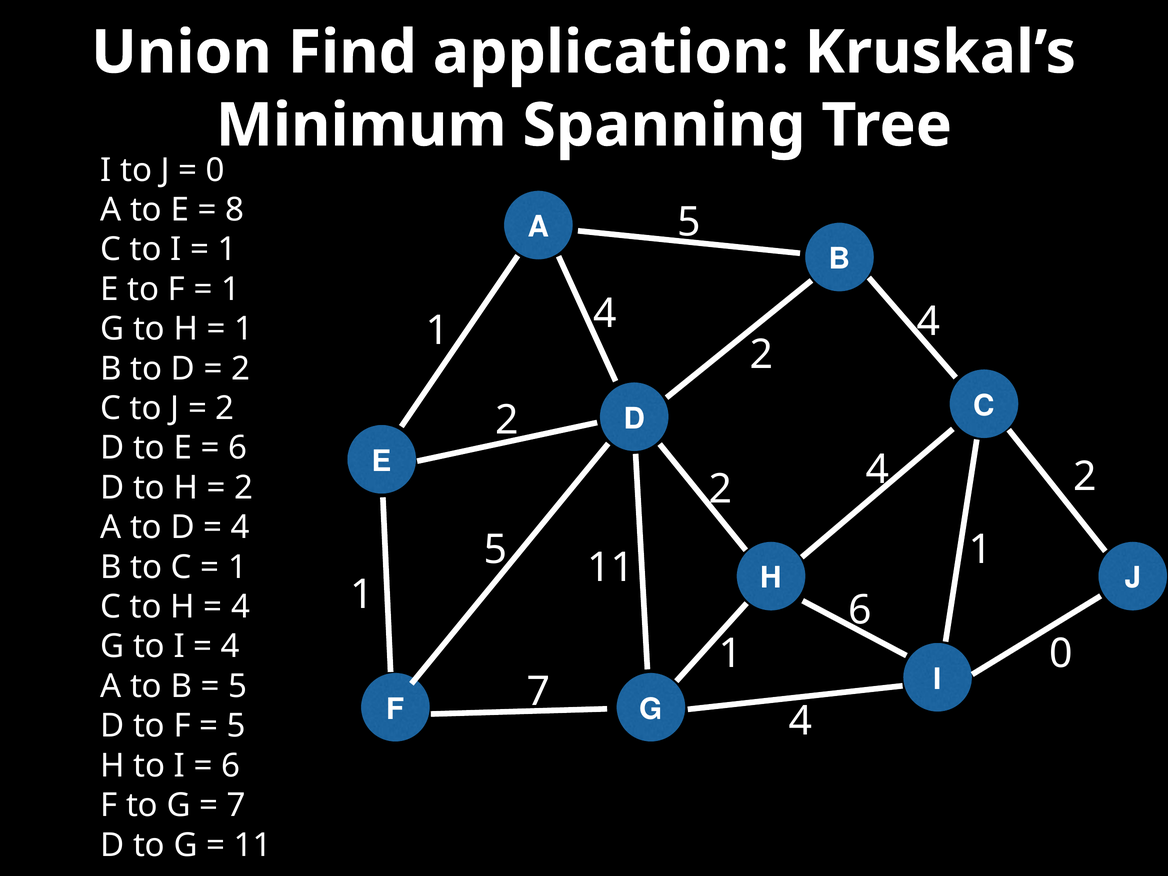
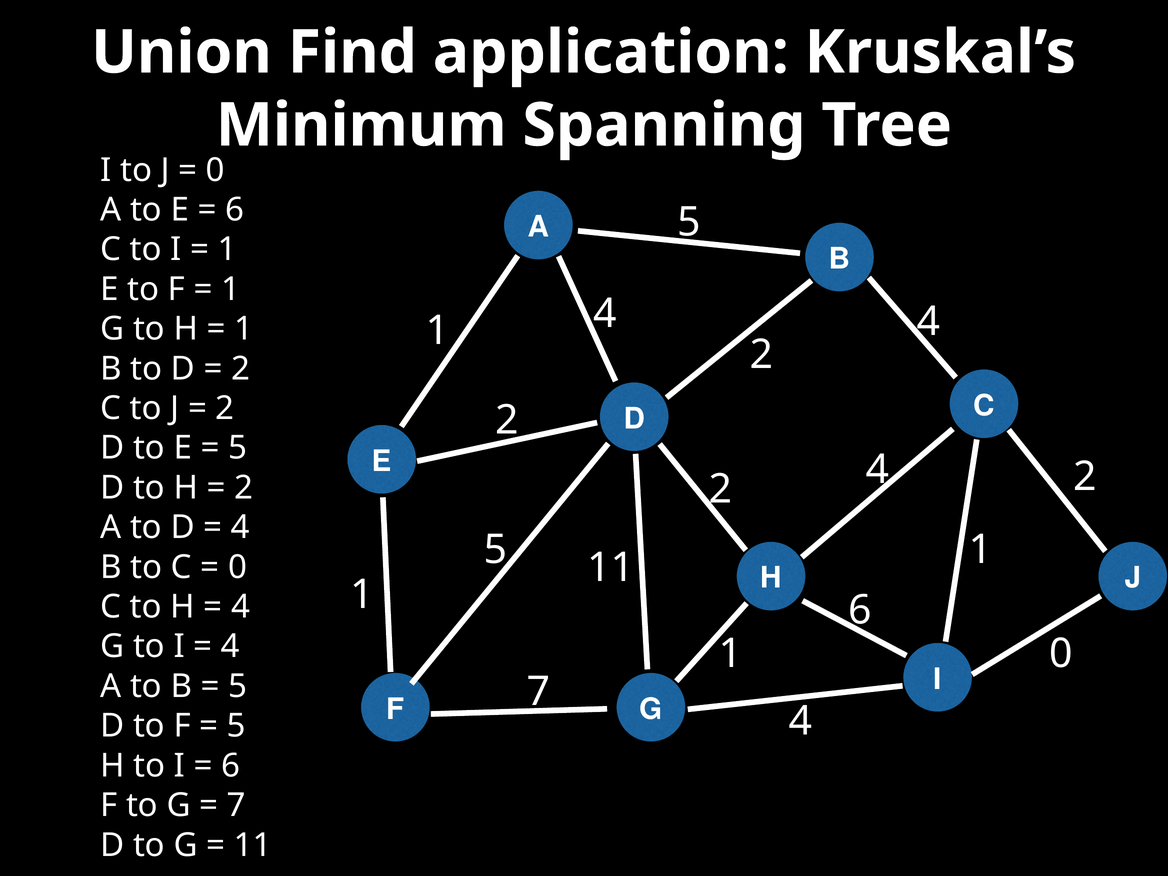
8: 8 -> 6 (235, 210)
6: 6 -> 5 (238, 448)
1: 1 -> 0 (238, 567)
